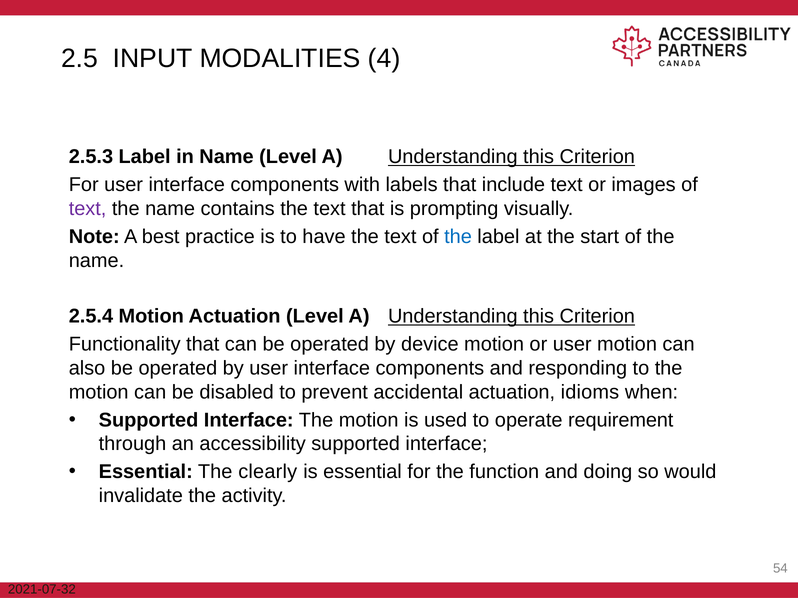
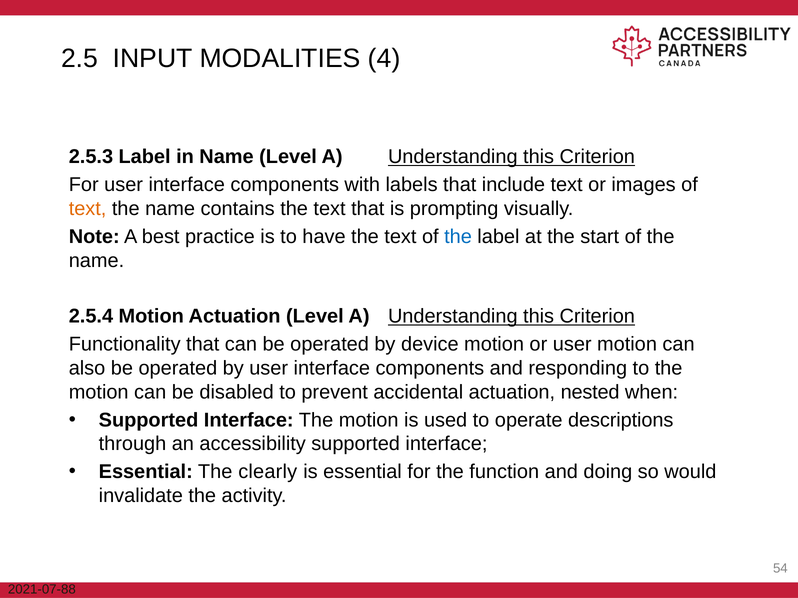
text colour: purple -> orange (88, 209)
idioms: idioms -> nested (590, 392)
requirement: requirement -> descriptions (621, 420)
2021-07-32: 2021-07-32 -> 2021-07-88 (42, 590)
